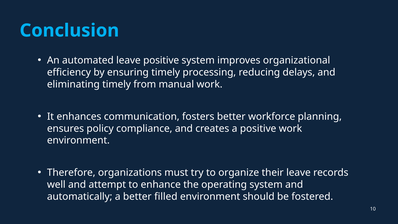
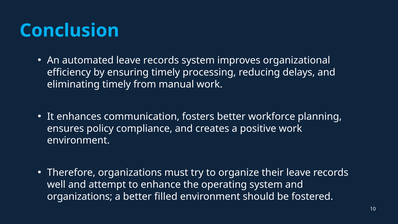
automated leave positive: positive -> records (161, 60)
automatically: automatically -> organizations (80, 196)
